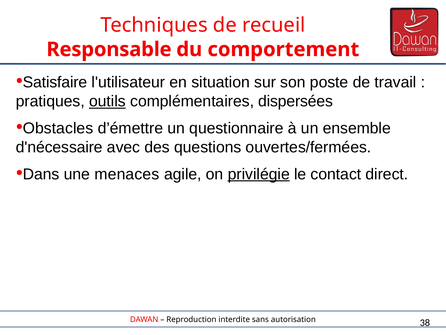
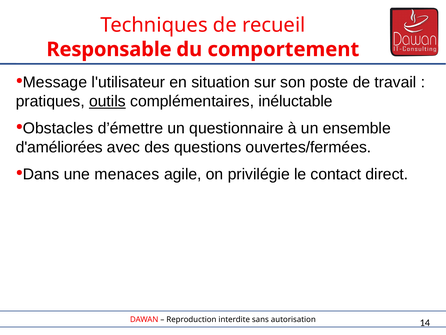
Satisfaire: Satisfaire -> Message (55, 82)
dispersées: dispersées -> inéluctable (296, 101)
d'nécessaire: d'nécessaire -> d'améliorées (59, 147)
privilégie underline: present -> none (259, 174)
38: 38 -> 14 (425, 322)
